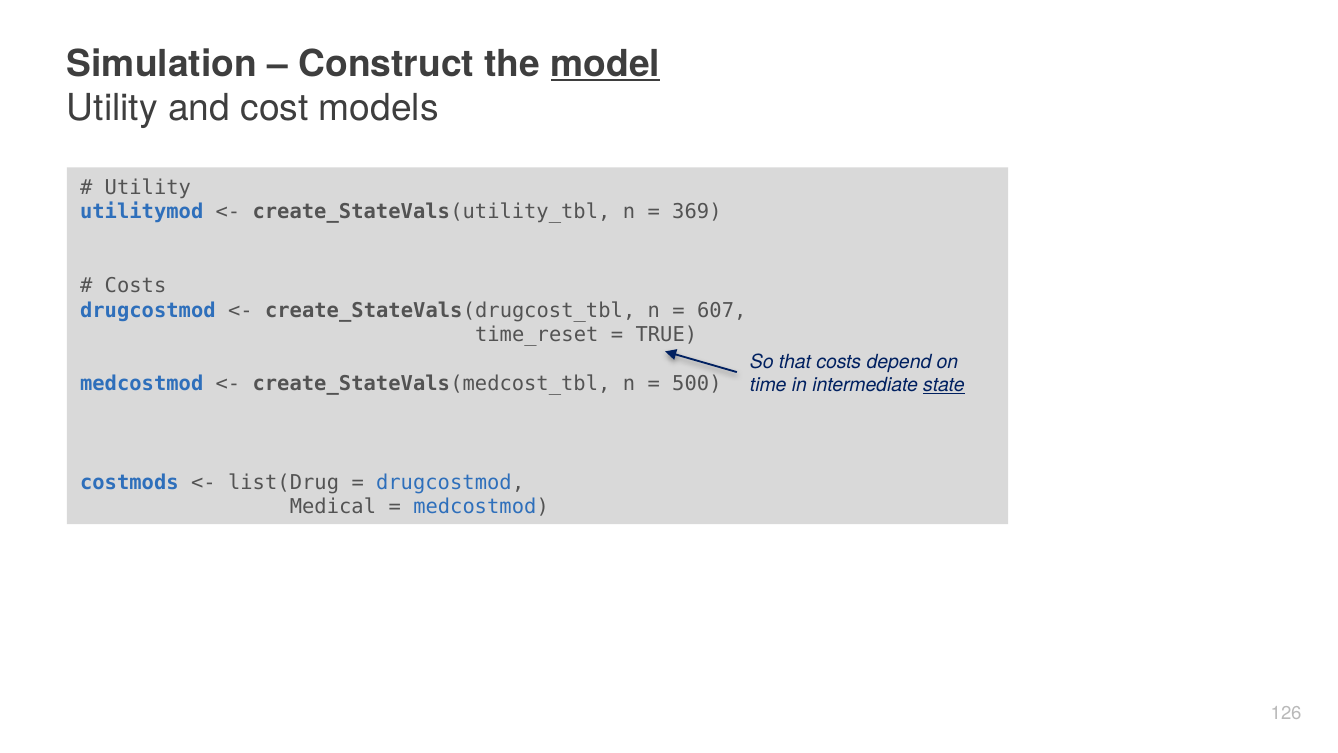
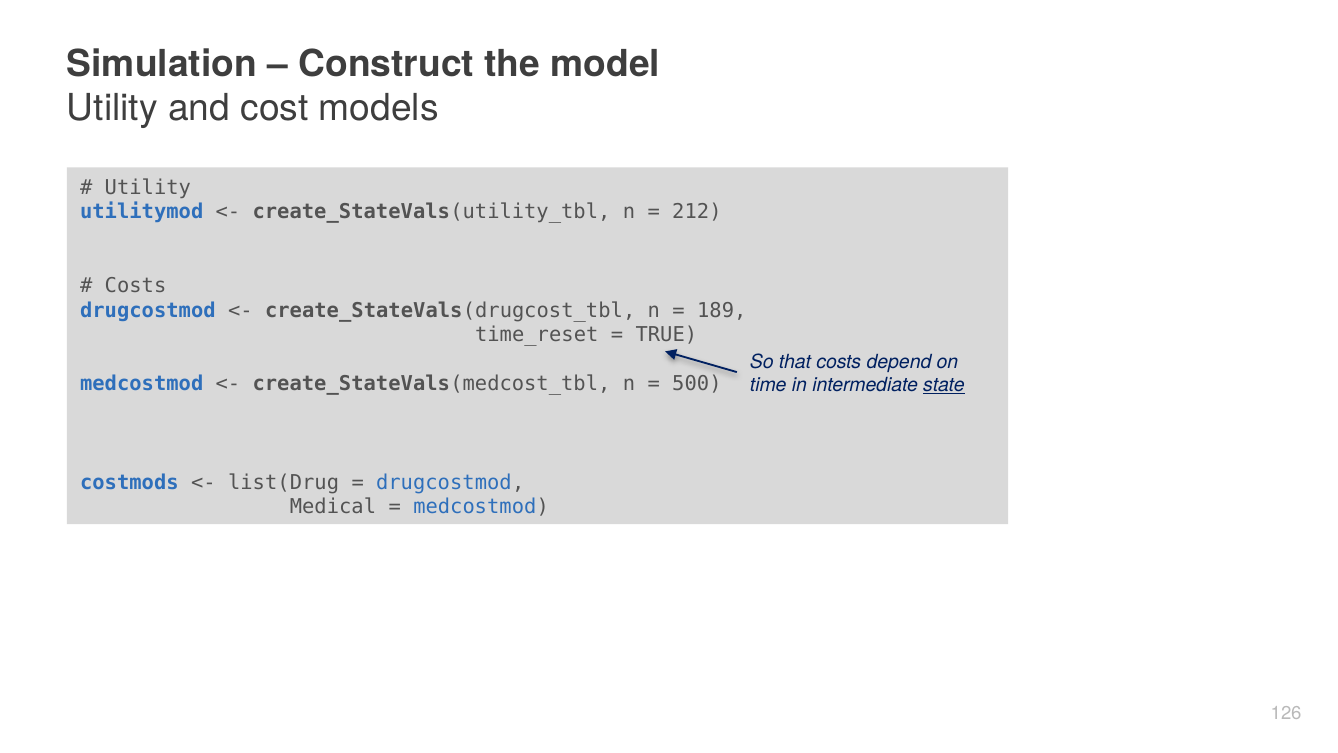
model underline: present -> none (605, 64)
369: 369 -> 212 (697, 212)
607: 607 -> 189 (722, 310)
